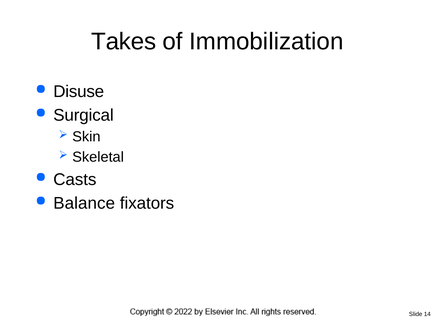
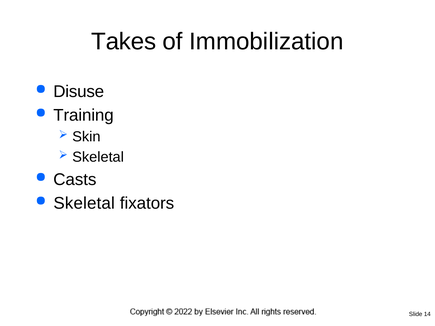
Surgical: Surgical -> Training (84, 115)
Balance: Balance -> Skeletal (84, 203)
